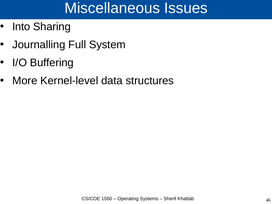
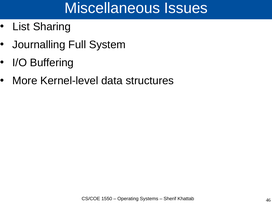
Into: Into -> List (21, 27)
